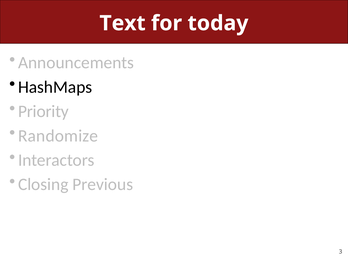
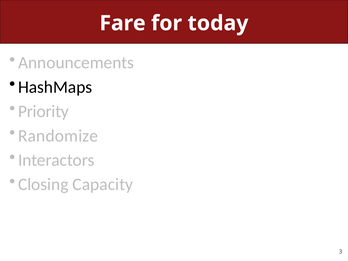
Text: Text -> Fare (123, 23)
Previous: Previous -> Capacity (103, 184)
